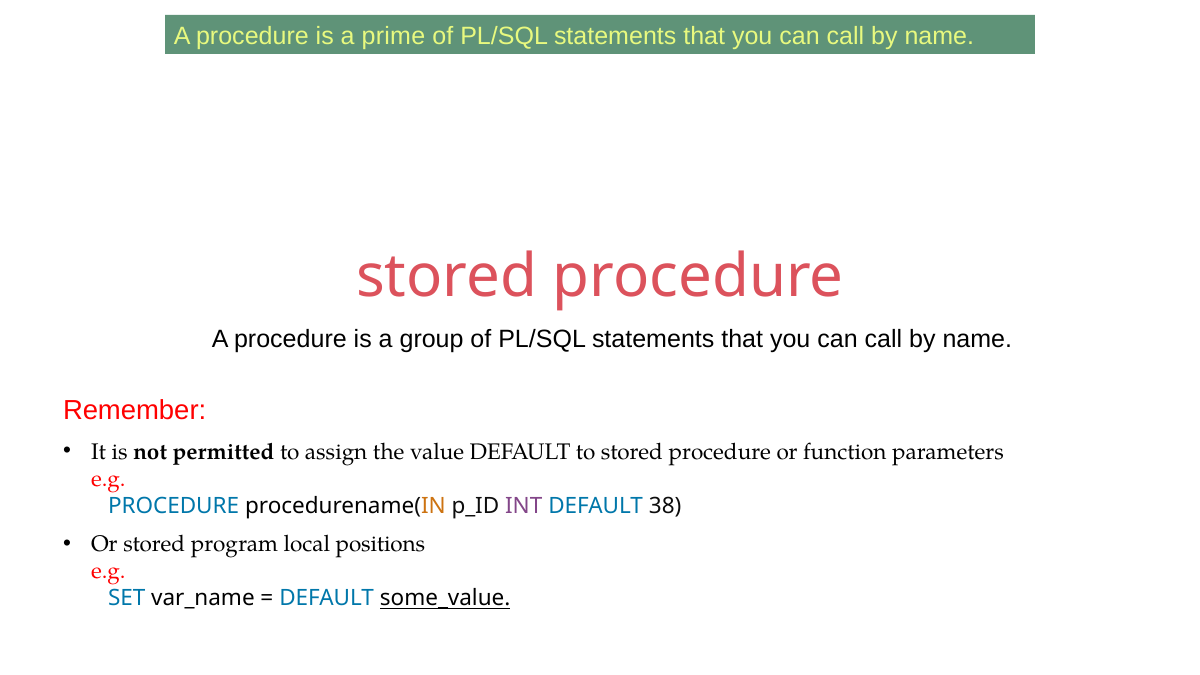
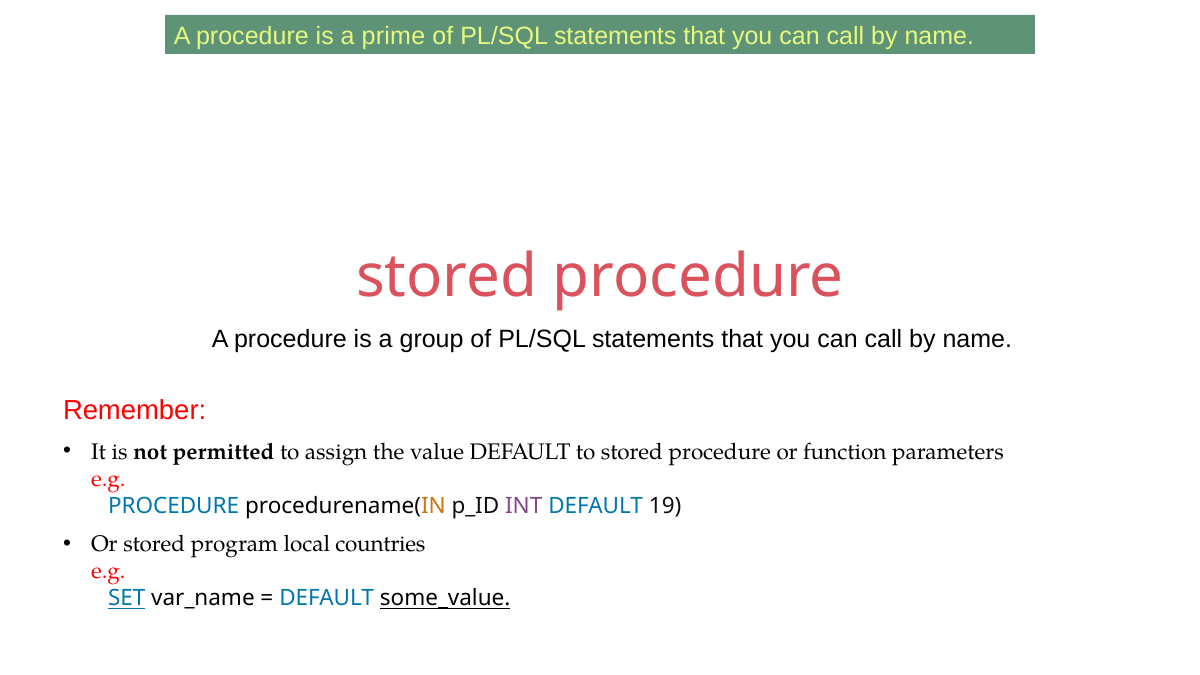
38: 38 -> 19 (665, 506)
positions: positions -> countries (380, 545)
SET underline: none -> present (127, 599)
